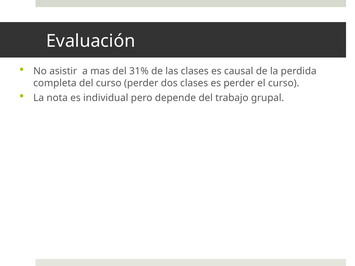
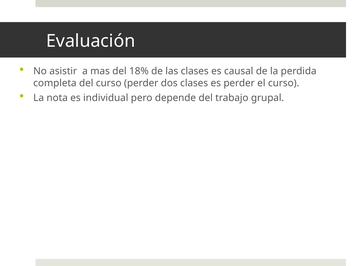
31%: 31% -> 18% (139, 71)
